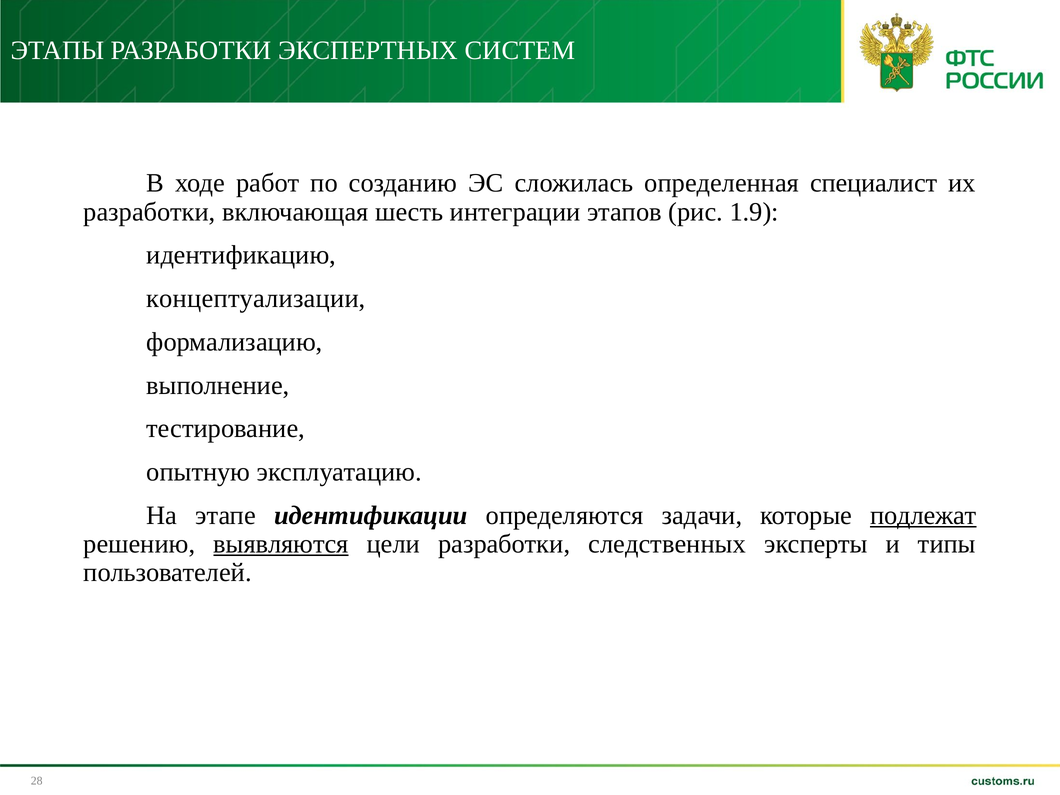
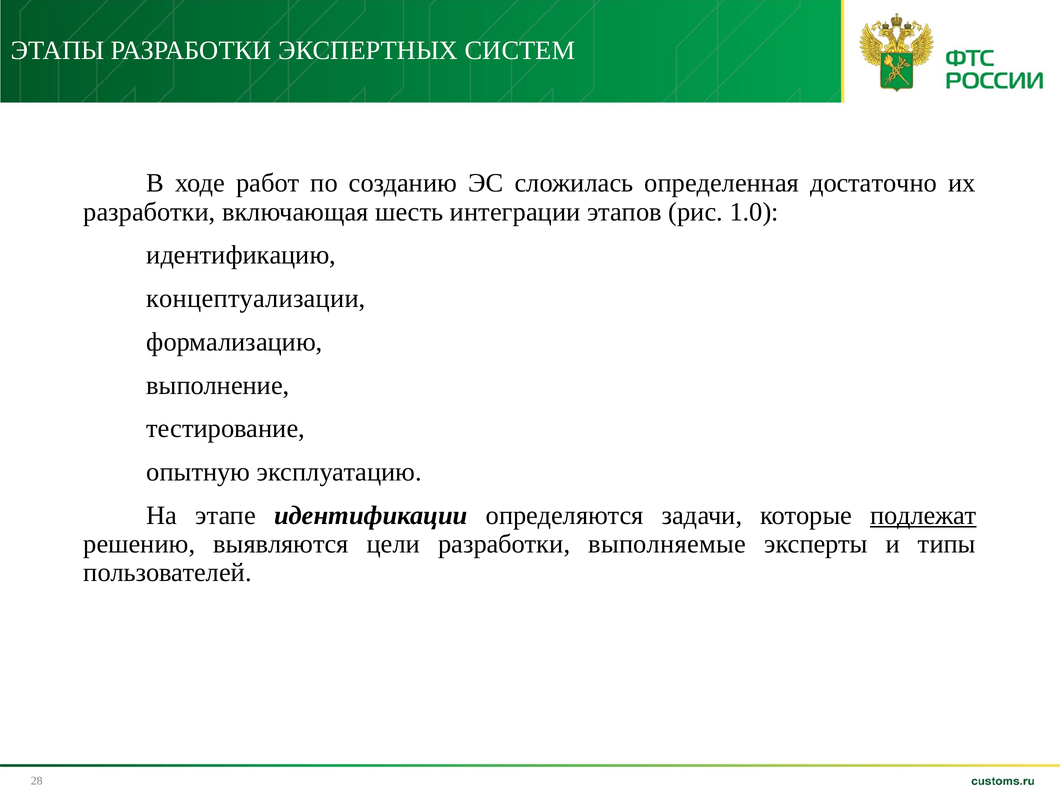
специалист: специалист -> достаточно (874, 183)
1.9: 1.9 -> 1.0 (754, 212)
выявляются underline: present -> none (281, 544)
следственных: следственных -> выполняемые (667, 544)
